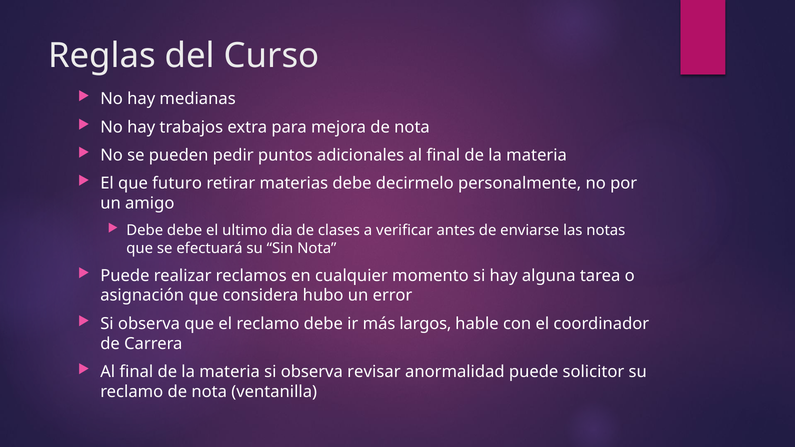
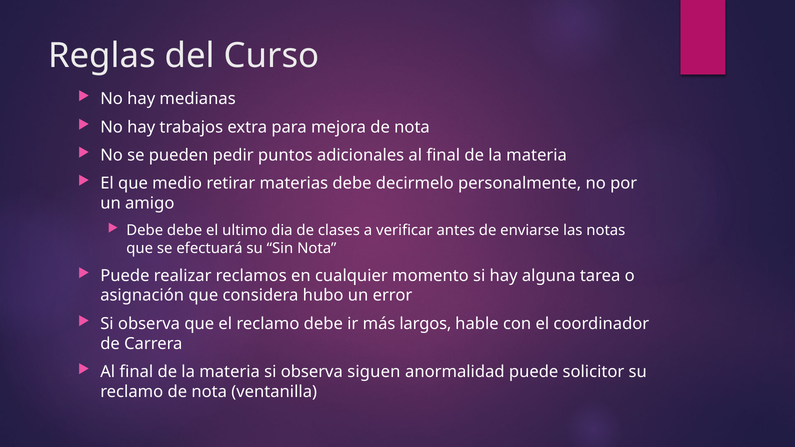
futuro: futuro -> medio (177, 184)
revisar: revisar -> siguen (374, 372)
